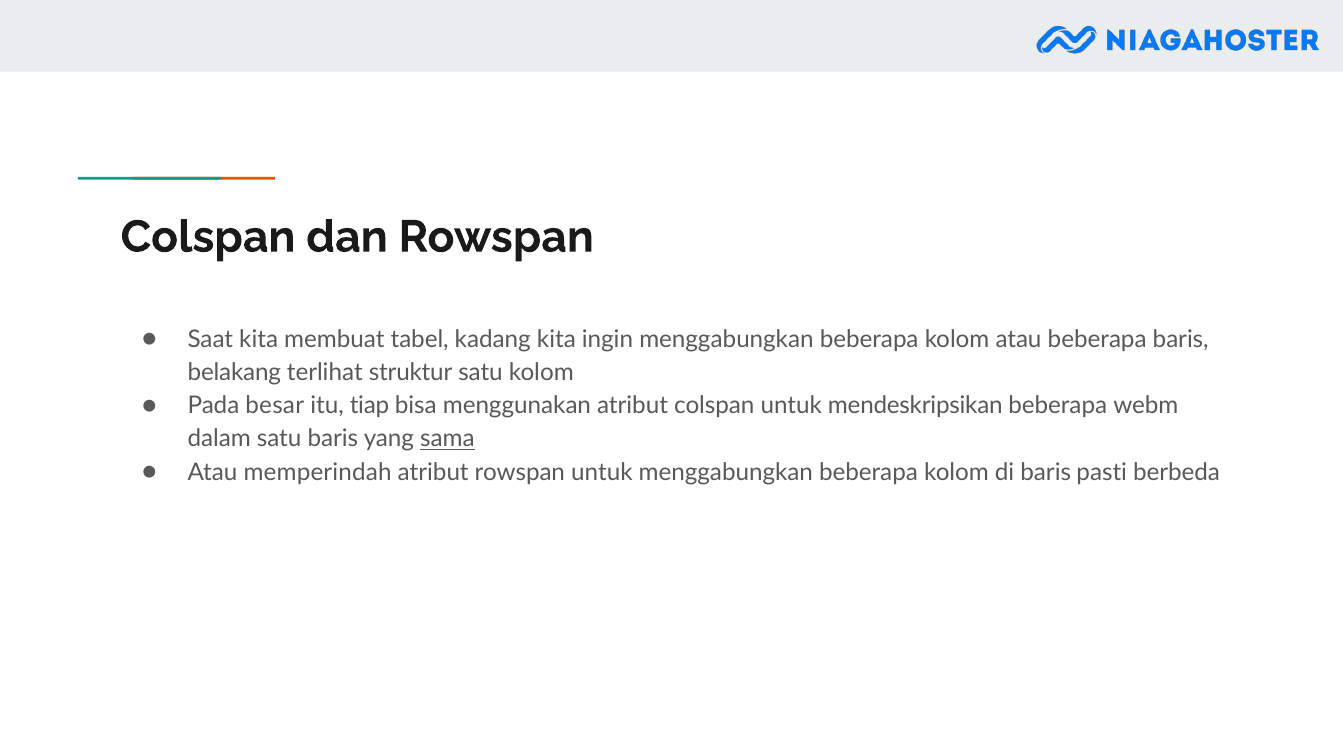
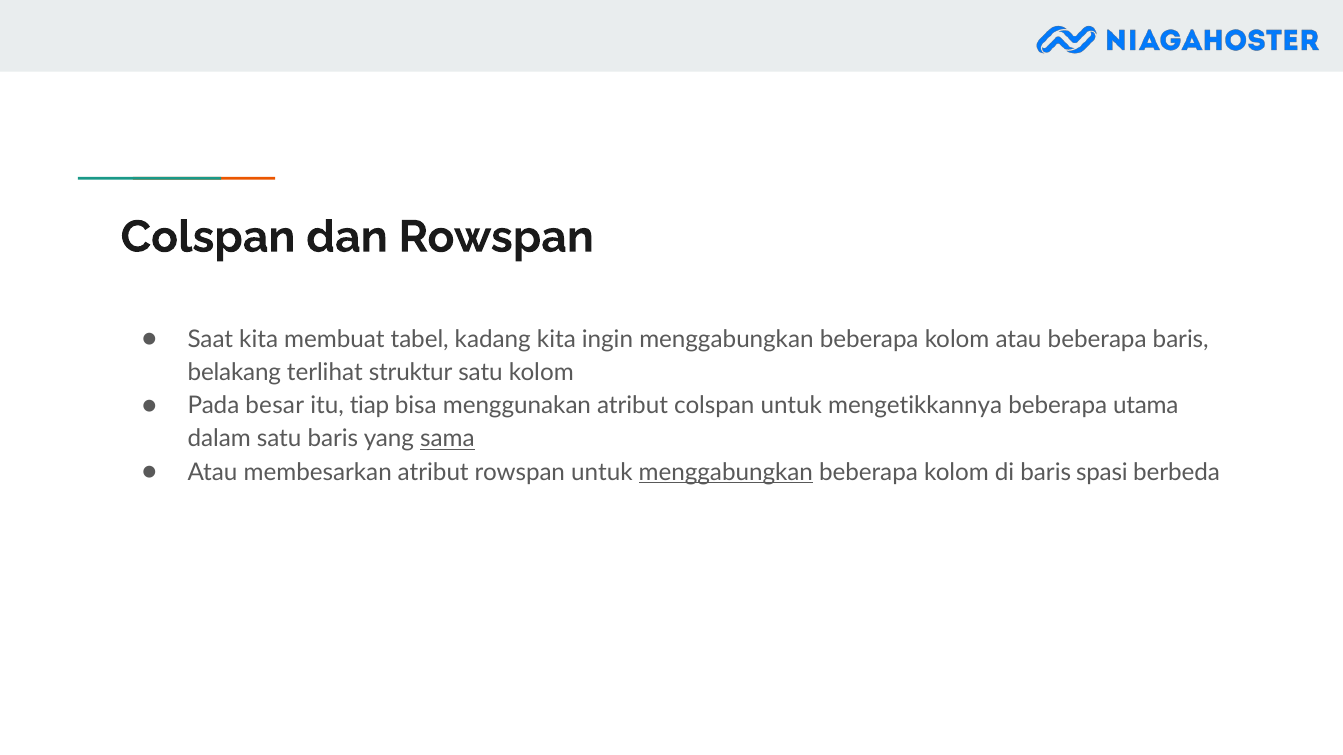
mendeskripsikan: mendeskripsikan -> mengetikkannya (915, 406)
webm: webm -> utama (1146, 406)
memperindah: memperindah -> membesarkan (318, 473)
menggabungkan underline: none -> present (726, 473)
pasti: pasti -> spasi (1102, 473)
